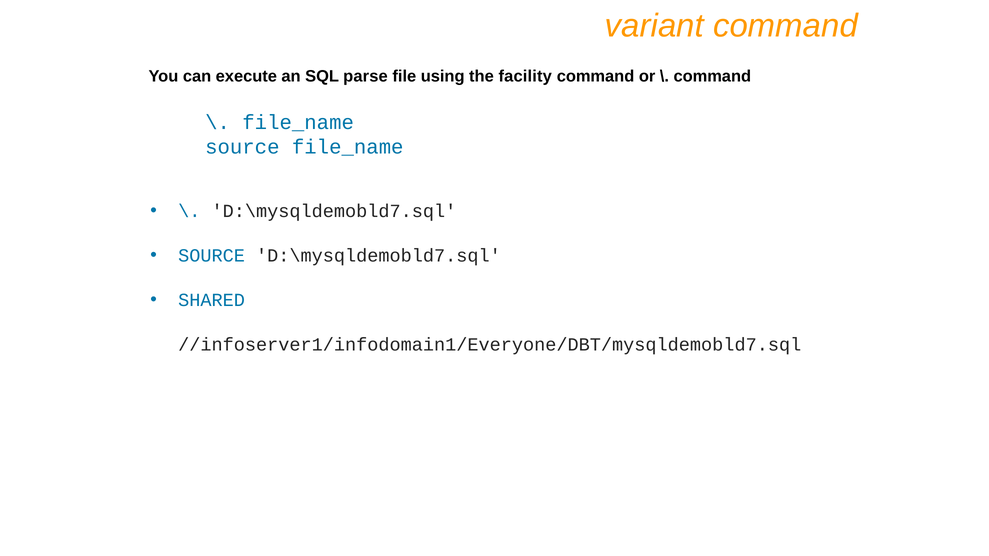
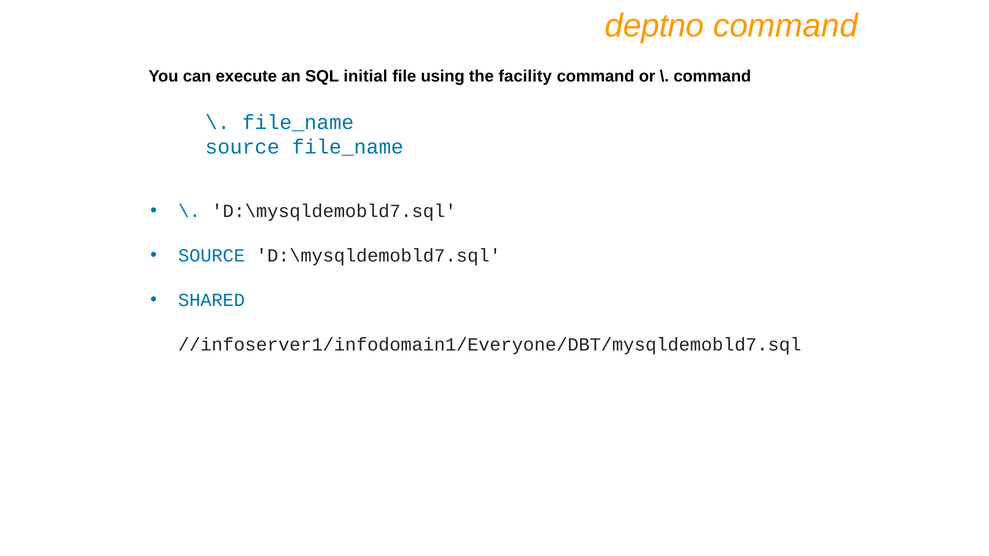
variant: variant -> deptno (655, 26)
parse: parse -> initial (365, 77)
